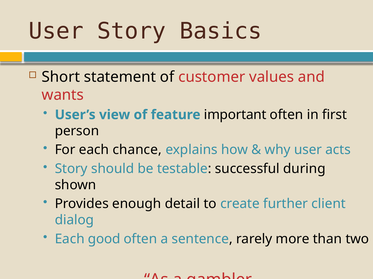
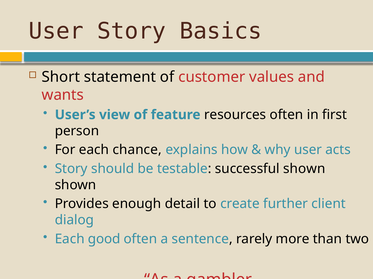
important: important -> resources (235, 115)
successful during: during -> shown (304, 169)
